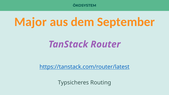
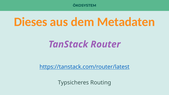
Major: Major -> Dieses (31, 22)
September: September -> Metadaten (126, 22)
